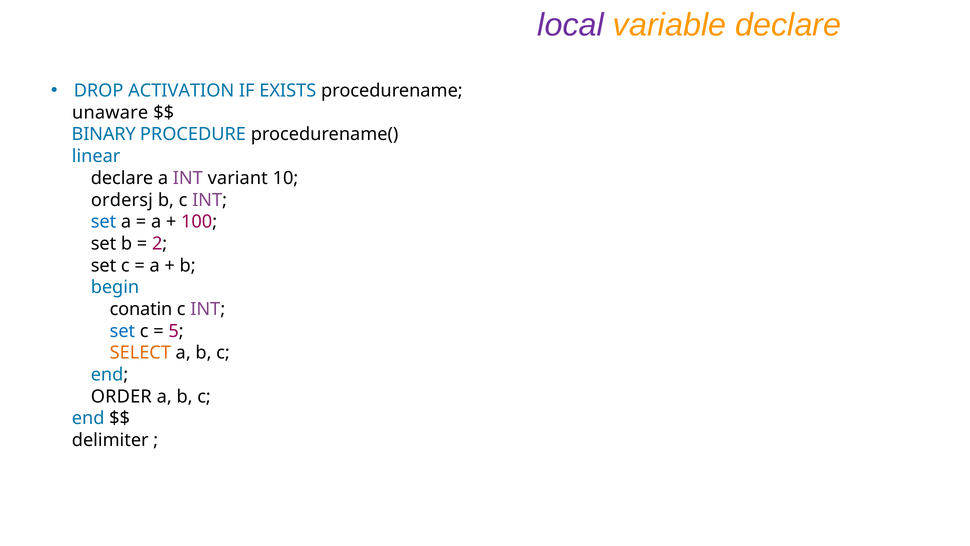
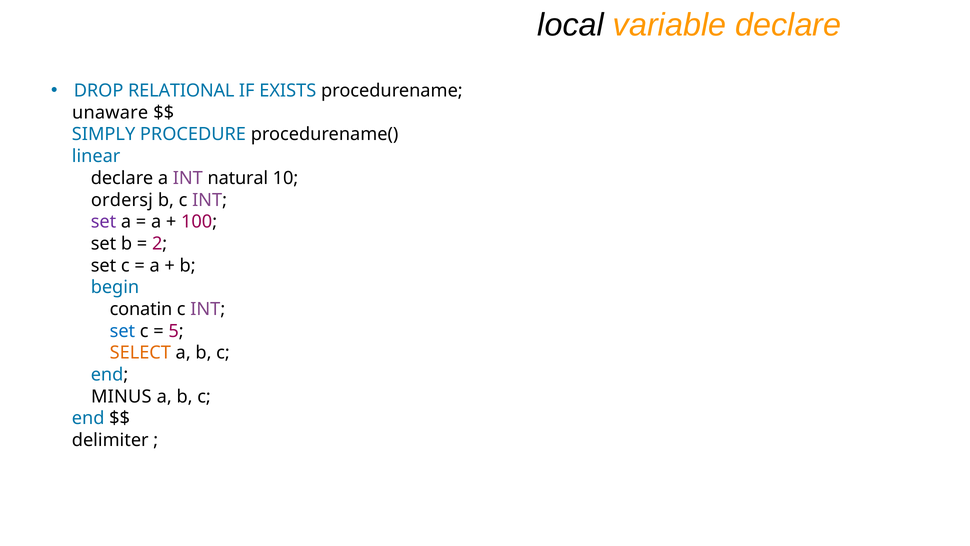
local colour: purple -> black (571, 25)
ACTIVATION: ACTIVATION -> RELATIONAL (181, 91)
BINARY: BINARY -> SIMPLY (104, 134)
variant: variant -> natural (238, 178)
set colour: blue -> purple (104, 222)
ORDER: ORDER -> MINUS (121, 396)
